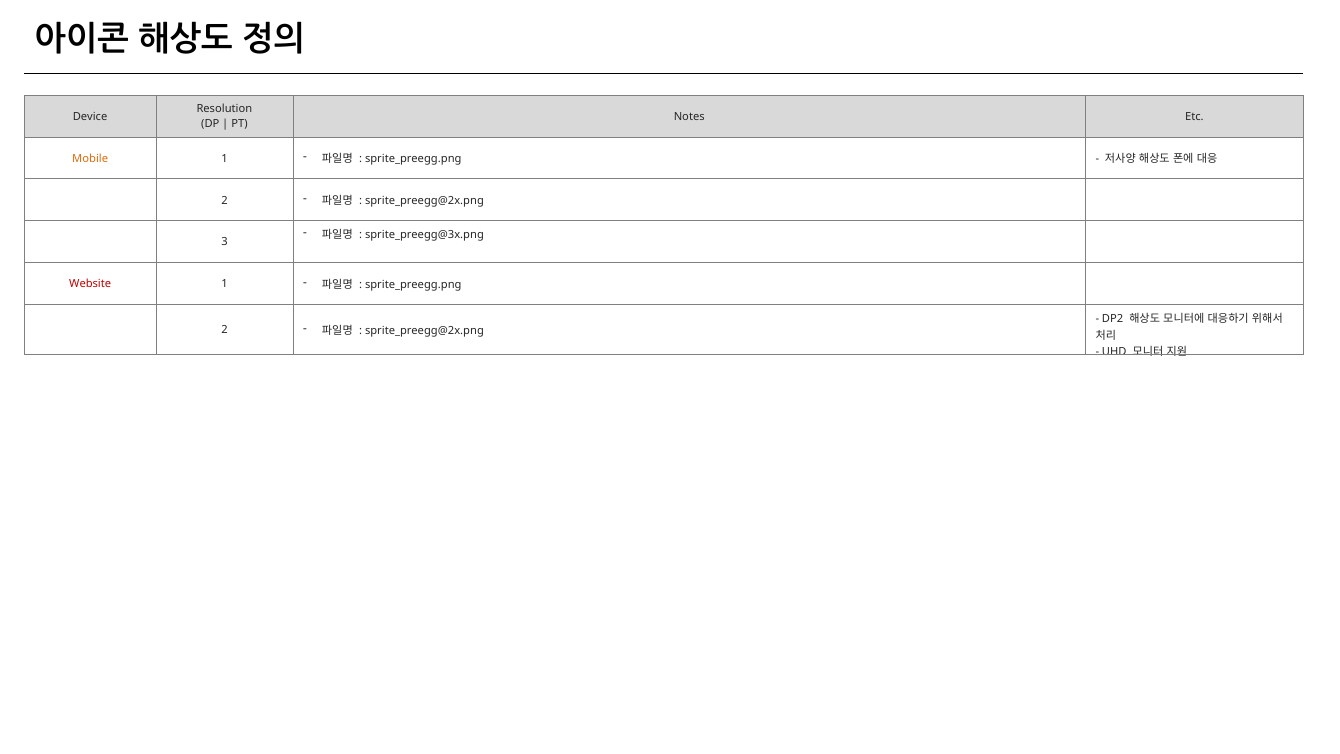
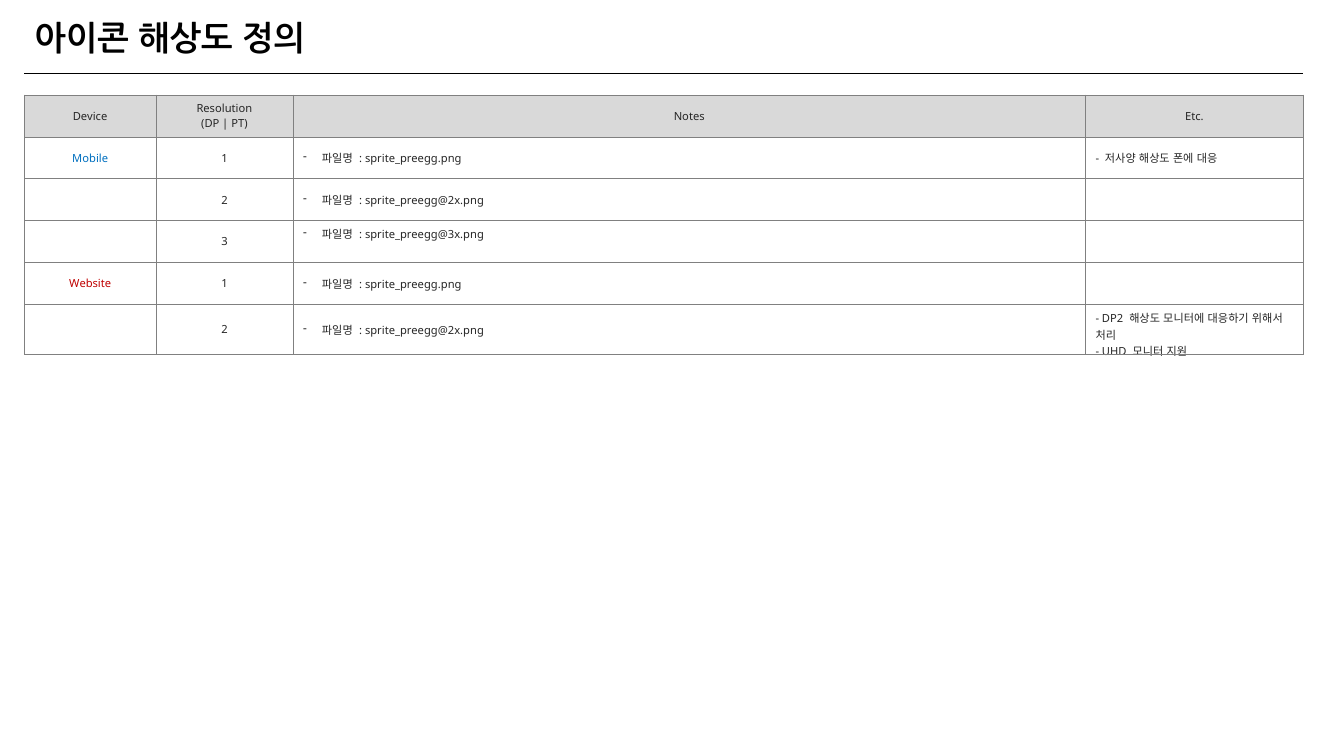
Mobile colour: orange -> blue (90, 158)
